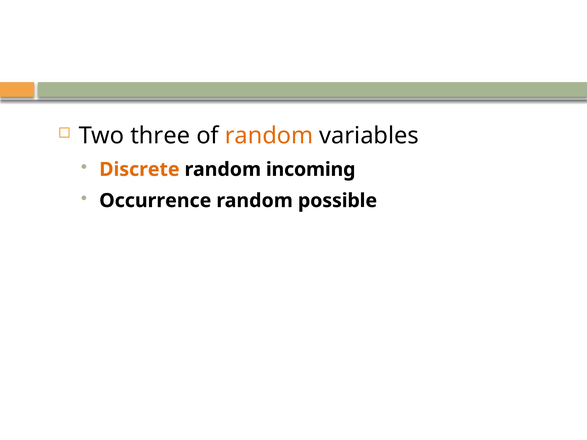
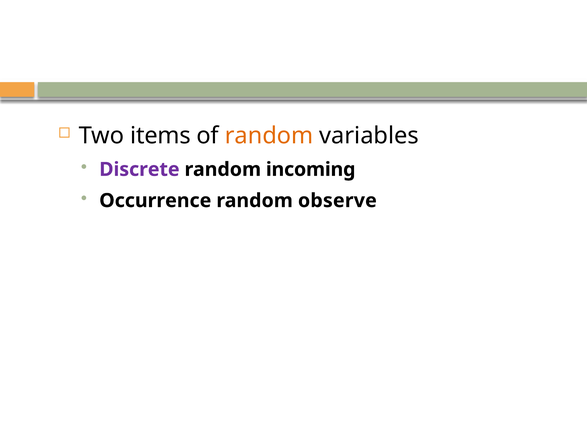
three: three -> items (160, 136)
Discrete colour: orange -> purple (139, 170)
possible: possible -> observe (337, 201)
